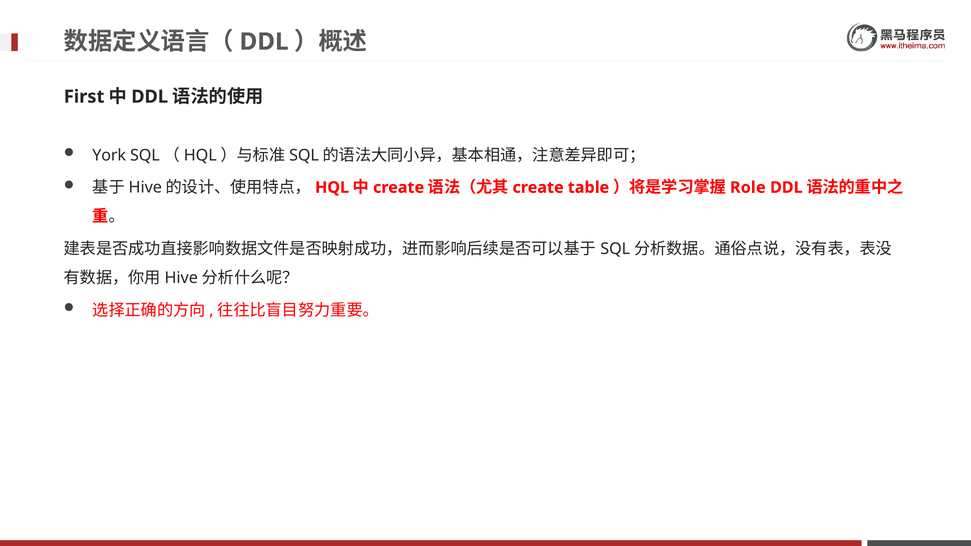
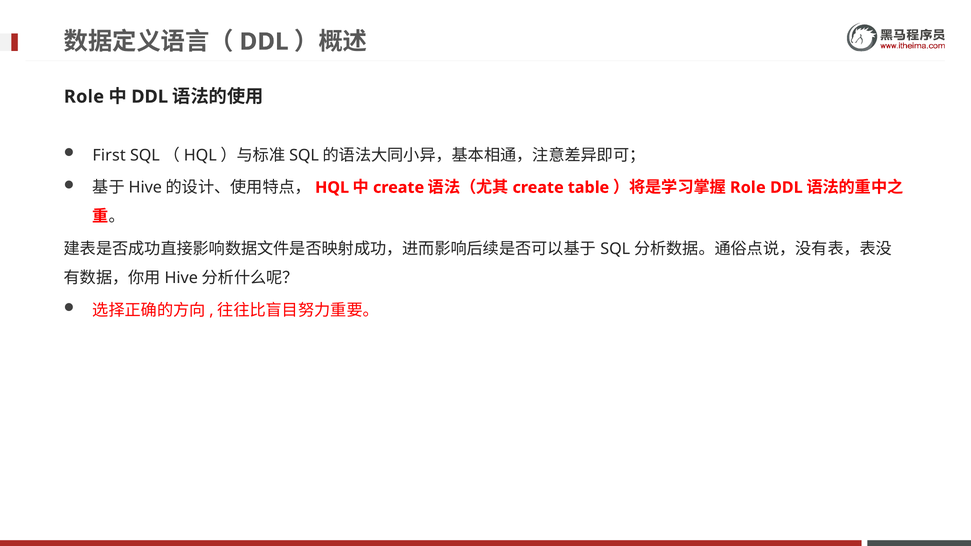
First: First -> Role (84, 97)
York: York -> First (109, 155)
